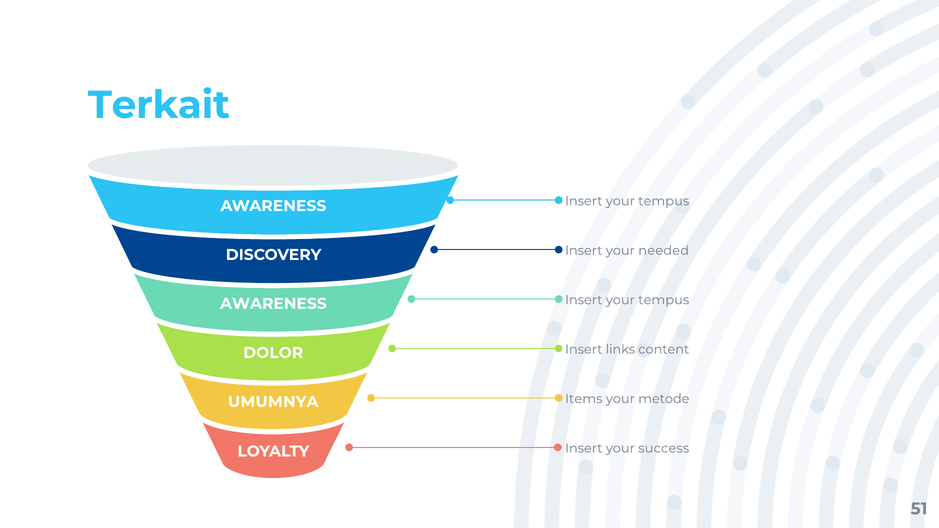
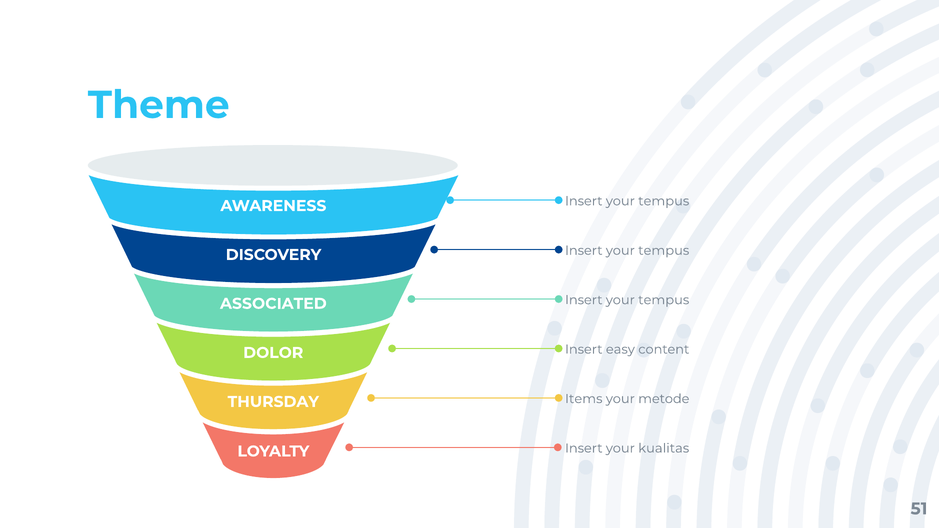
Terkait: Terkait -> Theme (159, 105)
needed: needed -> tempus (664, 251)
AWARENESS: AWARENESS -> ASSOCIATED (273, 304)
links: links -> easy (620, 349)
UMUMNYA: UMUMNYA -> THURSDAY (273, 402)
success: success -> kualitas (664, 448)
